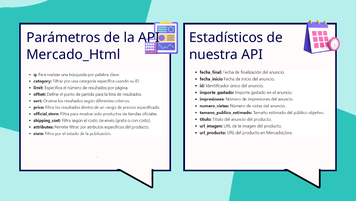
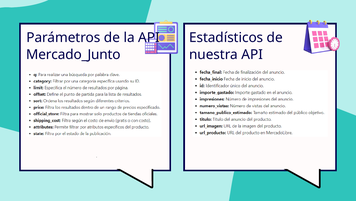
Mercado_Html: Mercado_Html -> Mercado_Junto (73, 54)
